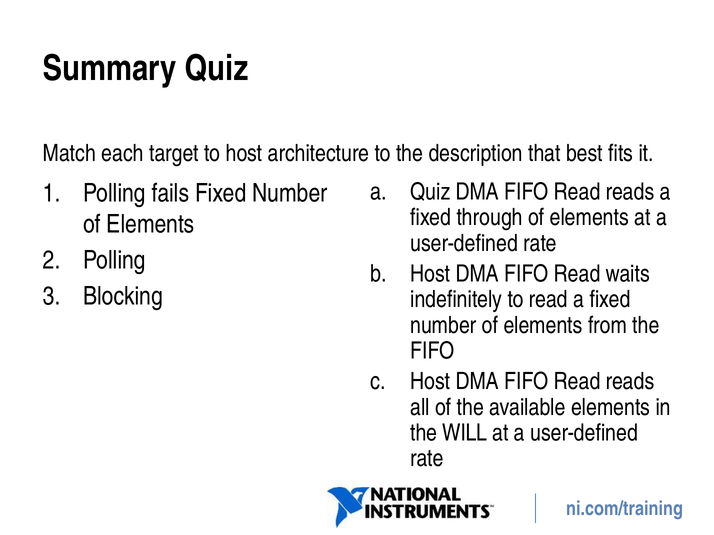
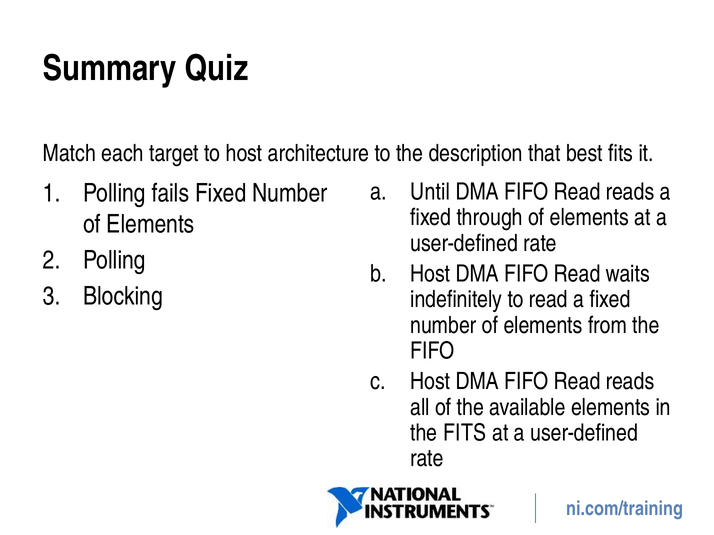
a Quiz: Quiz -> Until (430, 192)
the WILL: WILL -> FITS (465, 433)
